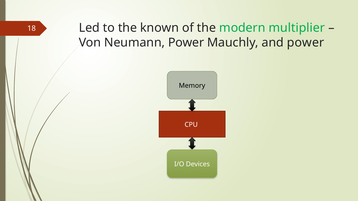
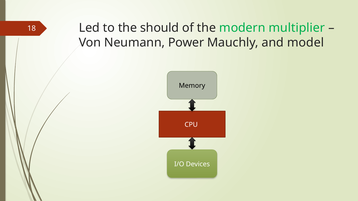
known: known -> should (160, 28)
and power: power -> model (306, 43)
